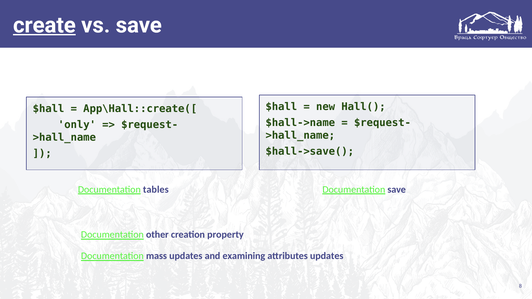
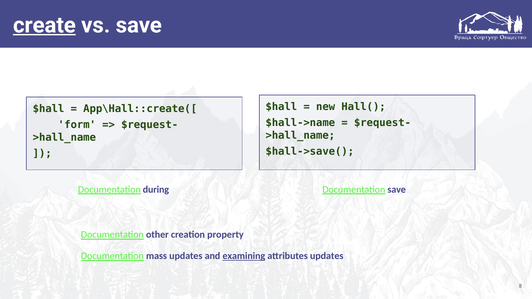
only: only -> form (77, 125)
tables: tables -> during (156, 190)
examining underline: none -> present (244, 256)
